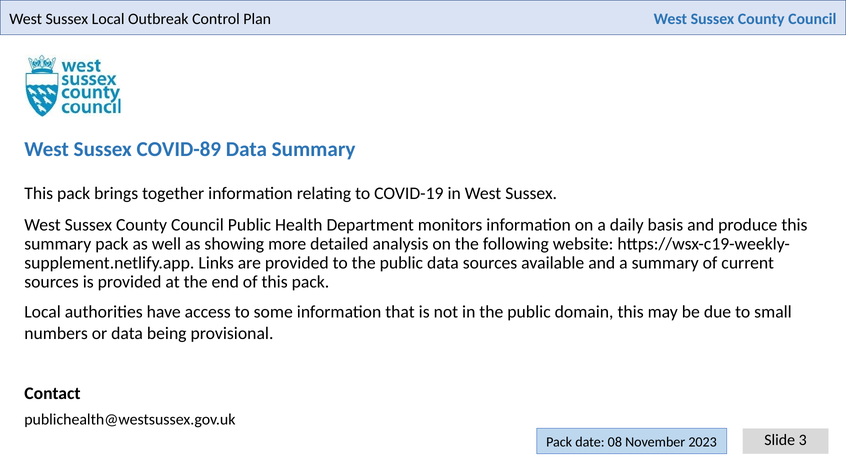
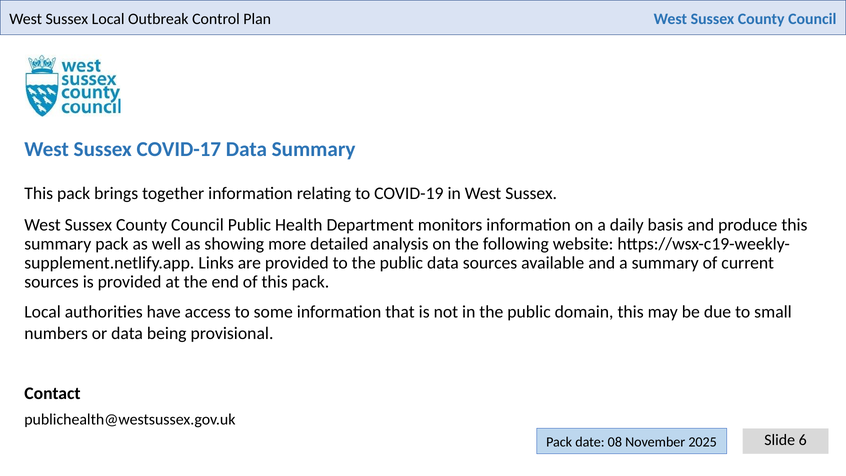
COVID-89: COVID-89 -> COVID-17 (179, 149)
3: 3 -> 6 (803, 440)
2023: 2023 -> 2025 (703, 442)
